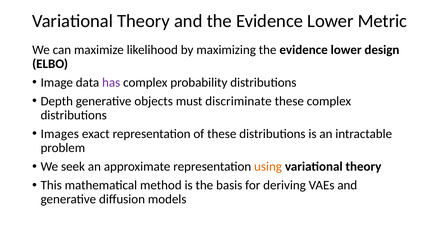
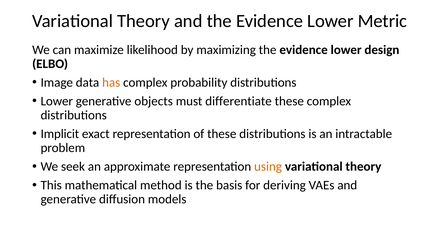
has colour: purple -> orange (111, 82)
Depth: Depth -> Lower (57, 101)
discriminate: discriminate -> differentiate (239, 101)
Images: Images -> Implicit (60, 134)
